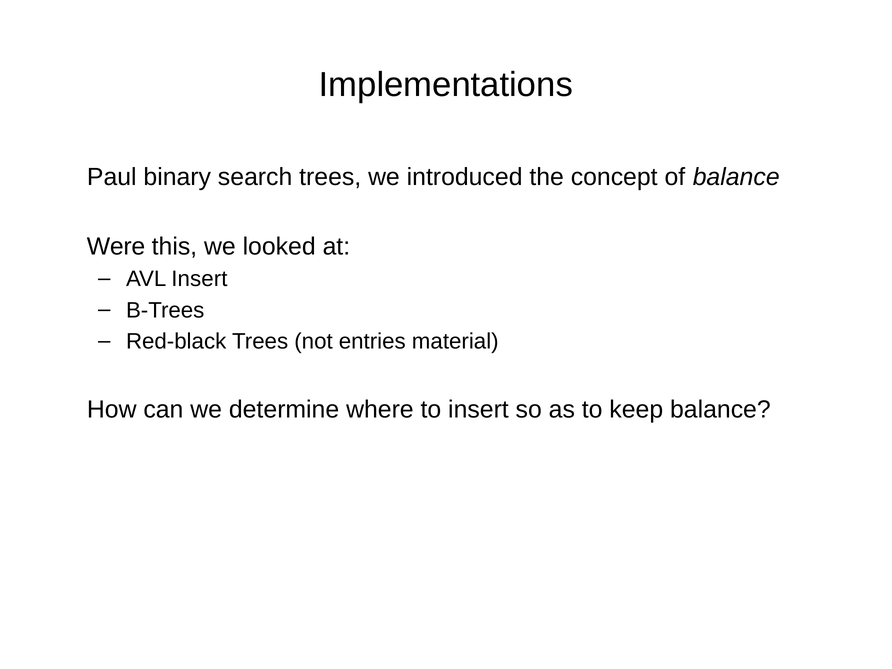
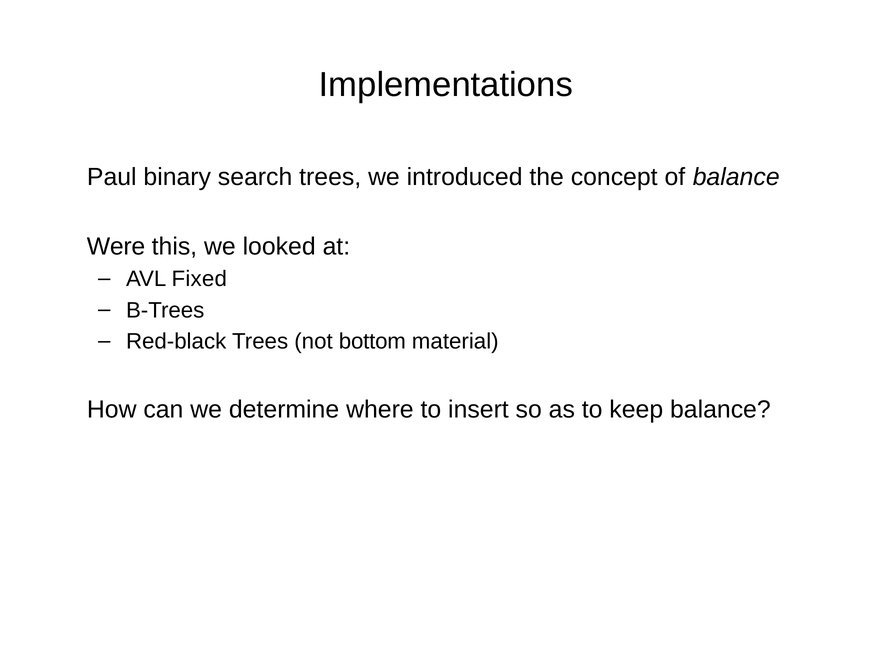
AVL Insert: Insert -> Fixed (199, 279)
entries: entries -> bottom (372, 342)
